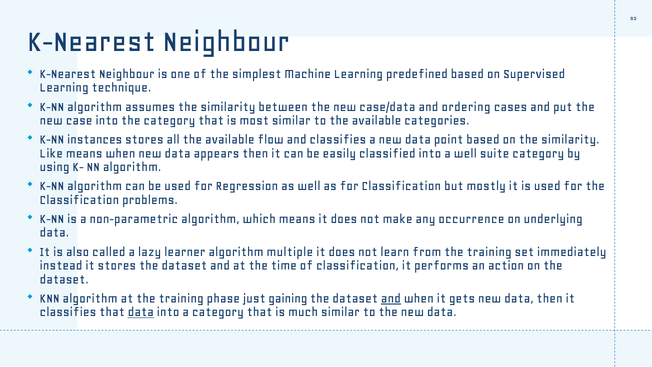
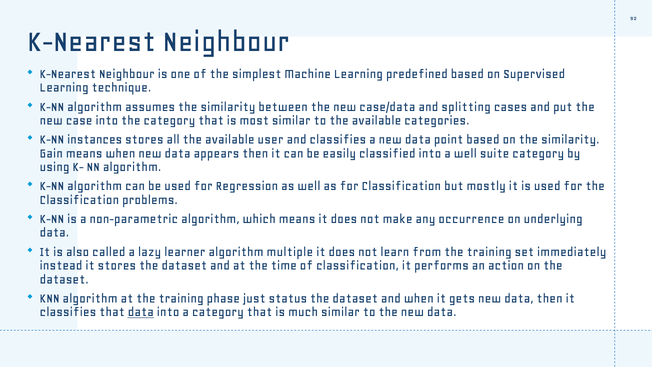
ordering: ordering -> splitting (466, 106)
flow: flow -> user (271, 139)
Like: Like -> Gain (51, 153)
gaining: gaining -> status (288, 298)
and underline: present -> none (391, 298)
